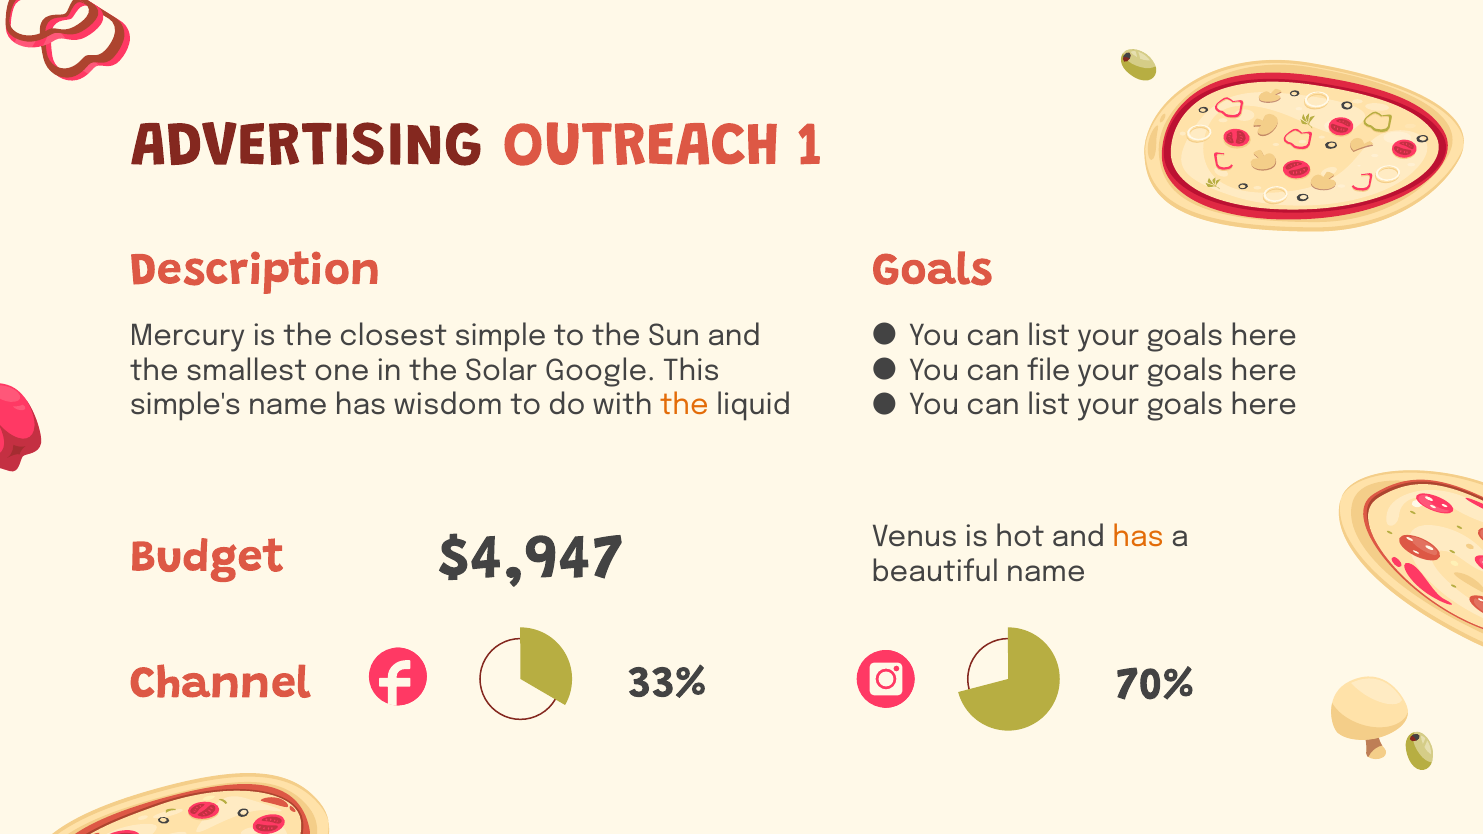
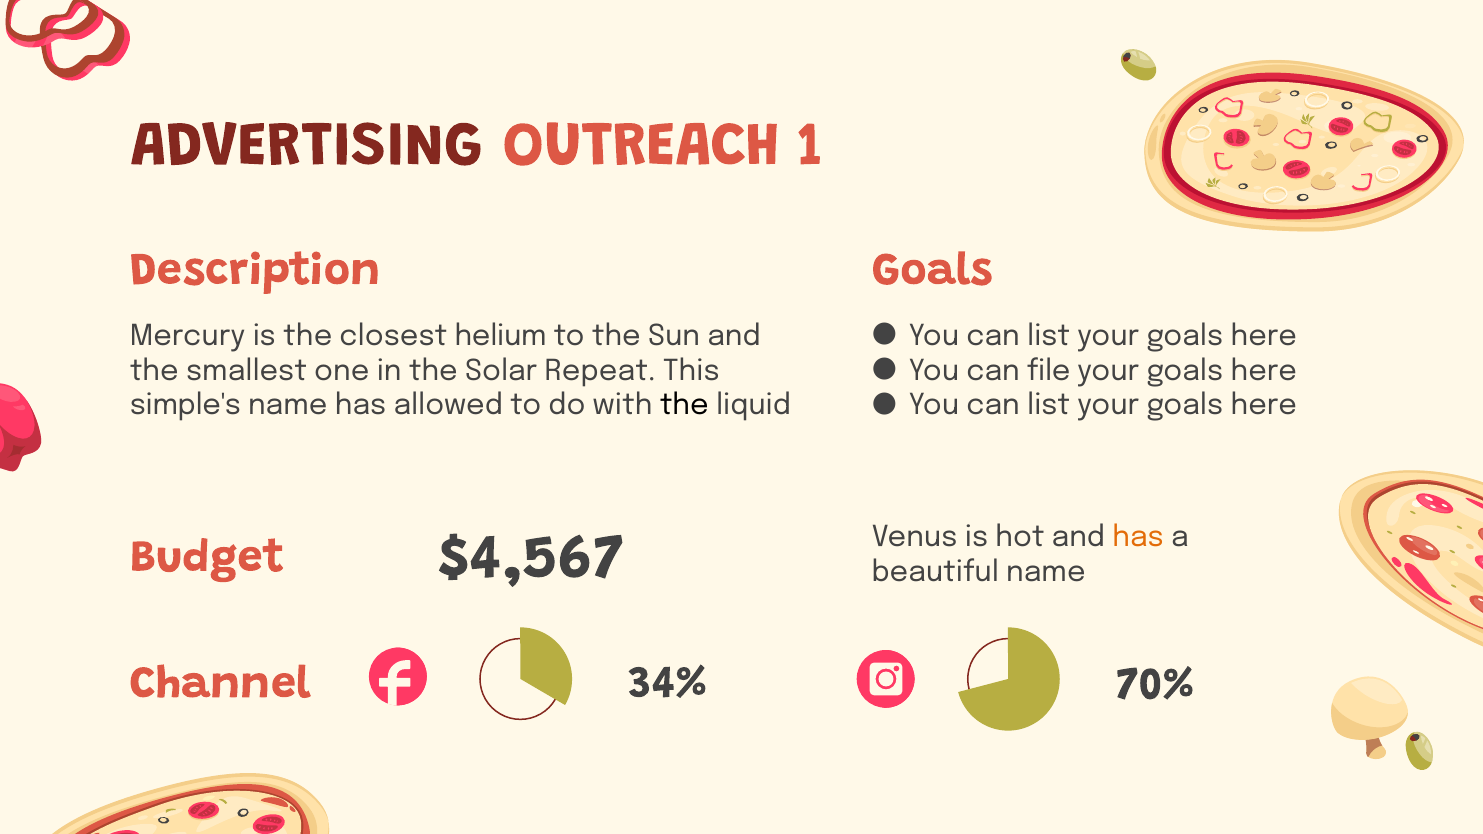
simple: simple -> helium (501, 336)
Google: Google -> Repeat (600, 371)
wisdom: wisdom -> allowed (448, 405)
the colour: orange -> black (684, 405)
$4,947: $4,947 -> $4,567 (531, 557)
33%: 33% -> 34% (668, 682)
